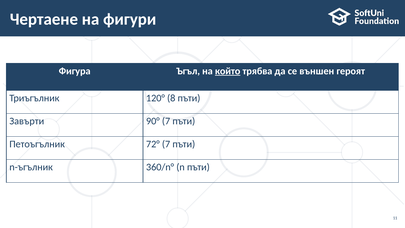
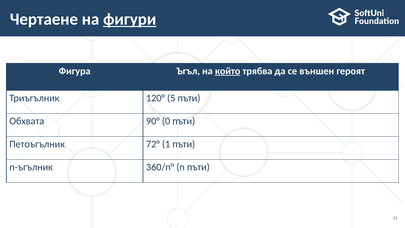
фигури underline: none -> present (130, 19)
8: 8 -> 5 (171, 98)
Завърти: Завърти -> Обхвата (27, 121)
90° 7: 7 -> 0 (166, 121)
72° 7: 7 -> 1 (166, 144)
